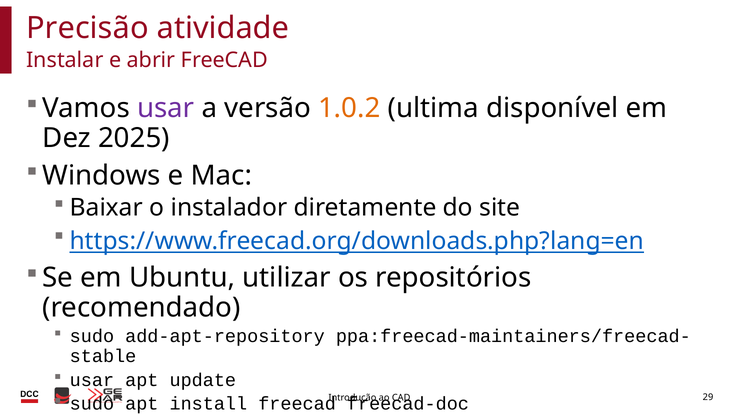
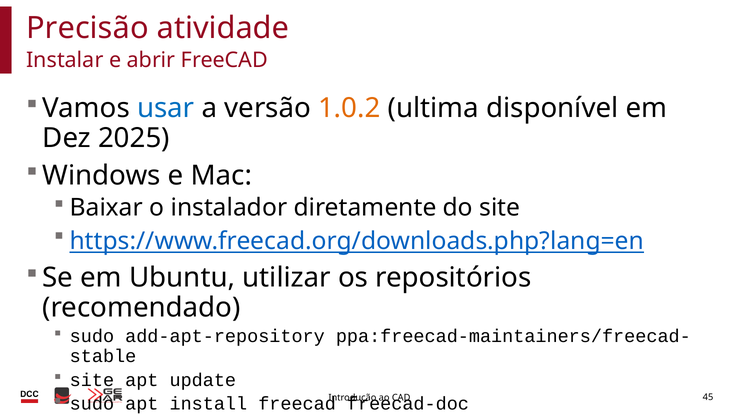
usar colour: purple -> blue (166, 108)
usar: usar -> site (92, 381)
29: 29 -> 45 (708, 398)
